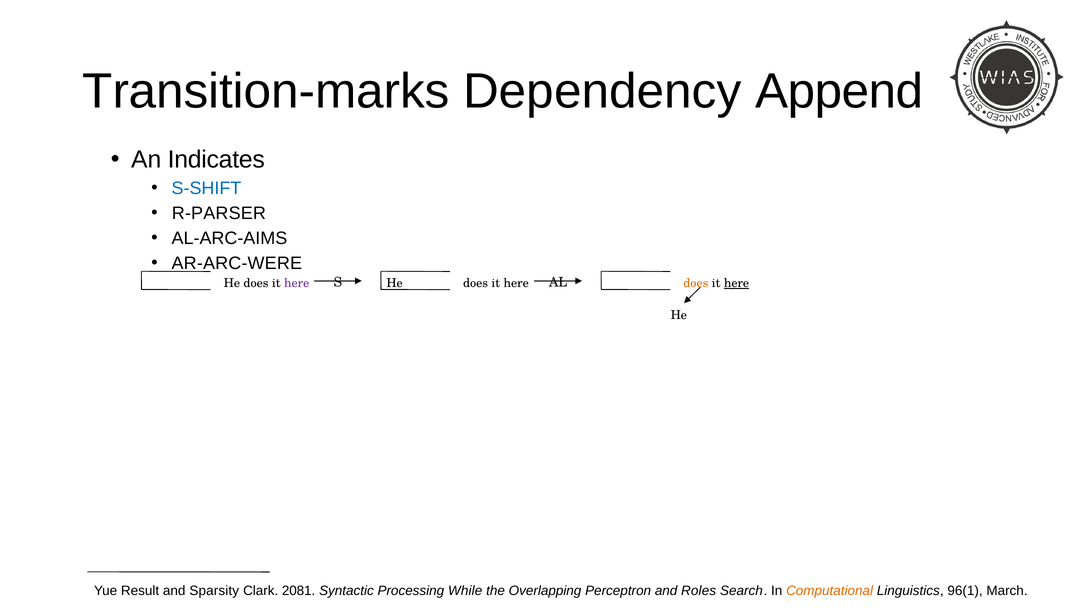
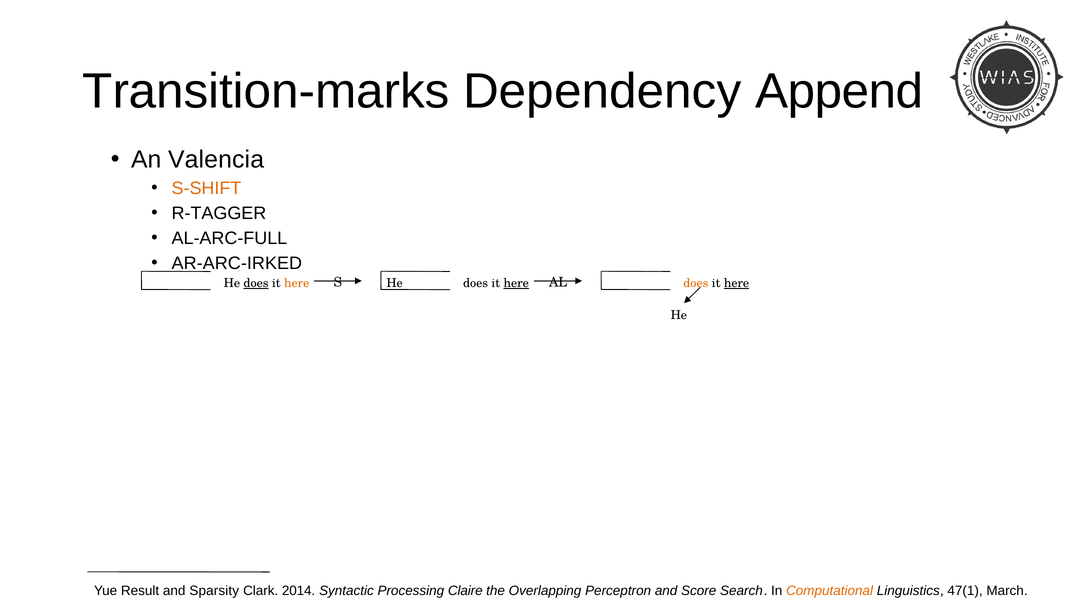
Indicates: Indicates -> Valencia (216, 159)
S-SHIFT colour: blue -> orange (206, 188)
R-PARSER: R-PARSER -> R-TAGGER (219, 213)
AL-ARC-AIMS: AL-ARC-AIMS -> AL-ARC-FULL (229, 238)
AR-ARC-WERE: AR-ARC-WERE -> AR-ARC-IRKED (237, 263)
does underline: none -> present (256, 283)
here colour: purple -> orange (297, 283)
here underline: none -> present (516, 283)
2081: 2081 -> 2014 (299, 591)
While: While -> Claire (465, 591)
Roles: Roles -> Score (699, 591)
96(1: 96(1 -> 47(1 (965, 591)
